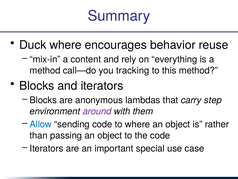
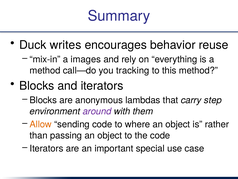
Duck where: where -> writes (65, 45)
content: content -> images (86, 59)
Allow colour: blue -> orange (41, 124)
